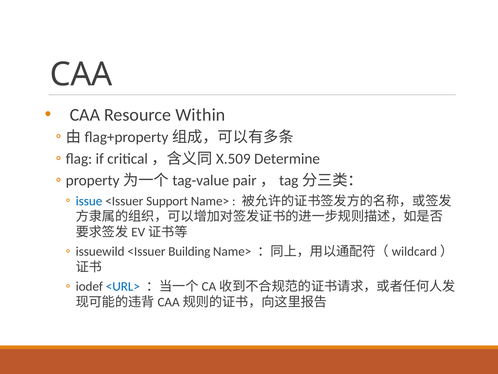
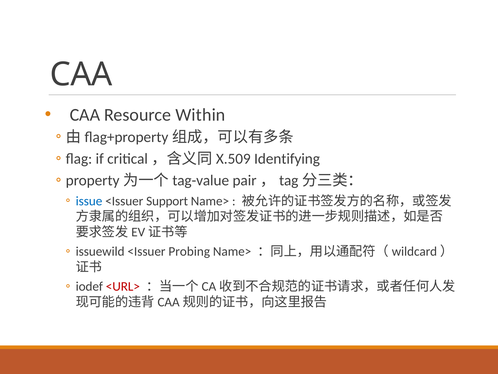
Determine: Determine -> Identifying (287, 159)
Building: Building -> Probing (189, 251)
<URL> colour: blue -> red (123, 286)
